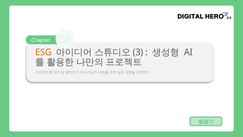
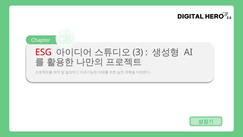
ESG colour: orange -> red (43, 52)
